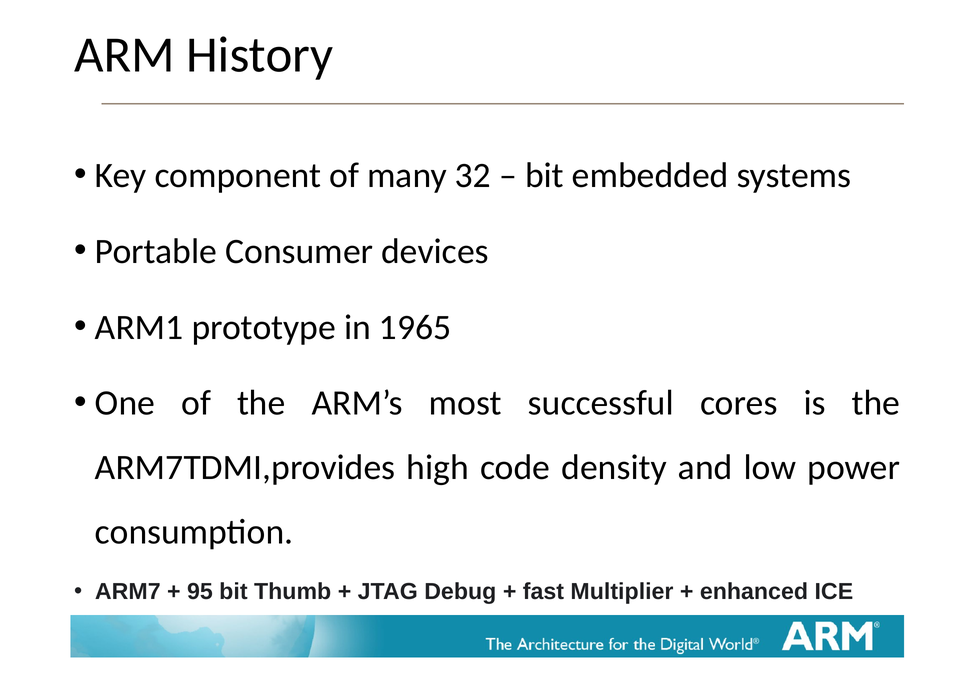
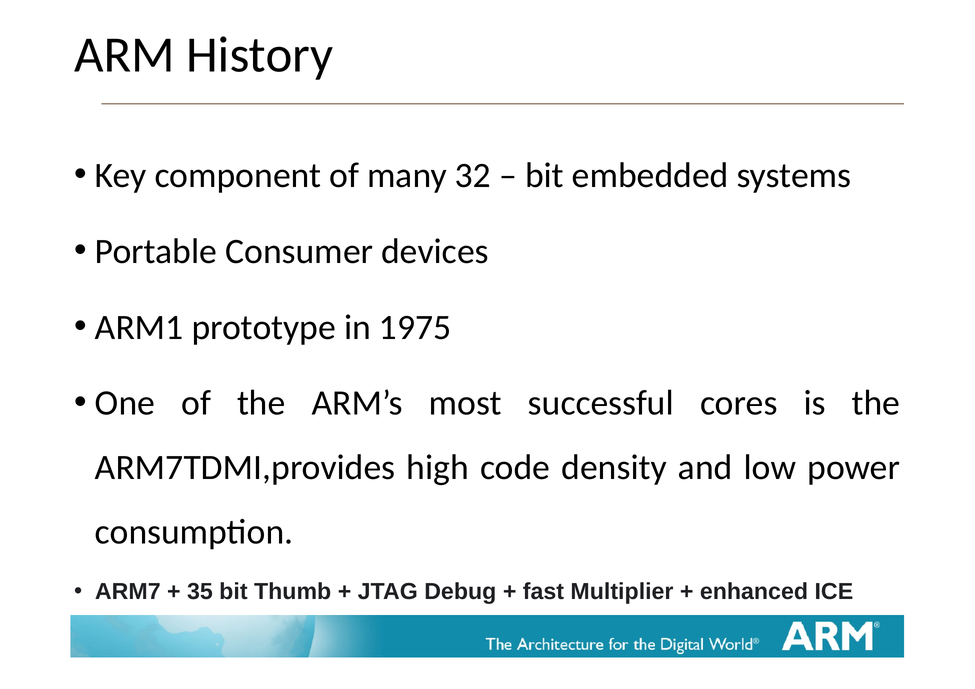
1965: 1965 -> 1975 (415, 327)
95: 95 -> 35 (200, 592)
